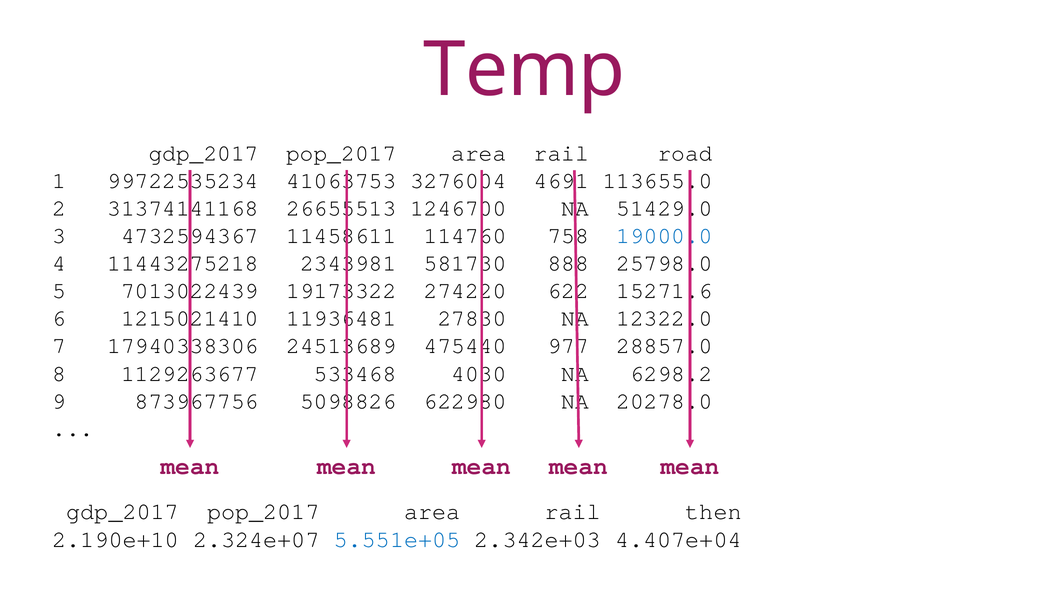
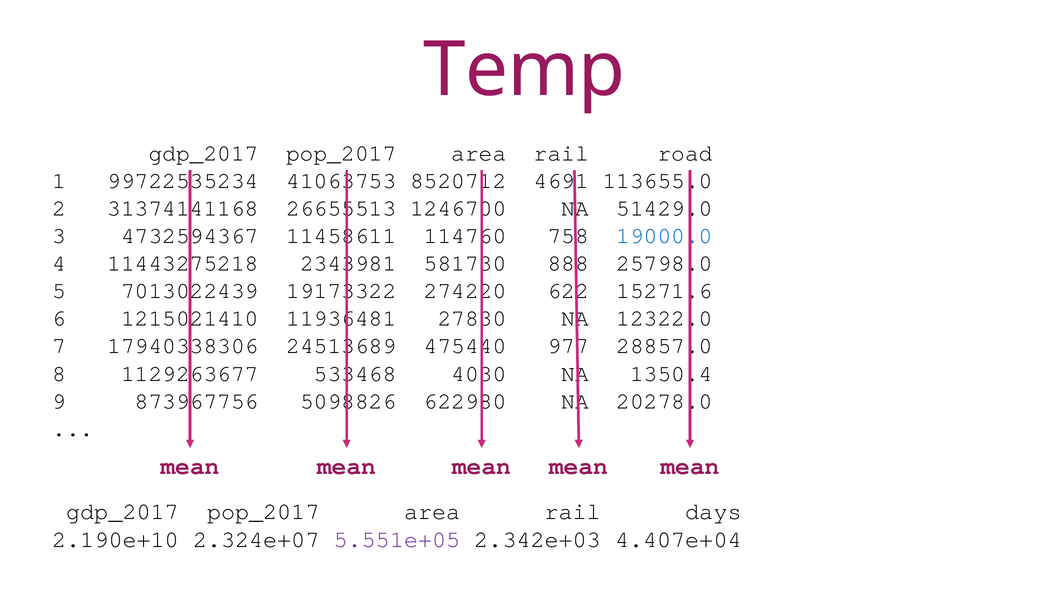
3276004: 3276004 -> 8520712 (458, 181)
6298.2: 6298.2 -> 1350.4 (671, 373)
then: then -> days (714, 511)
5.551e+05 colour: blue -> purple (397, 539)
